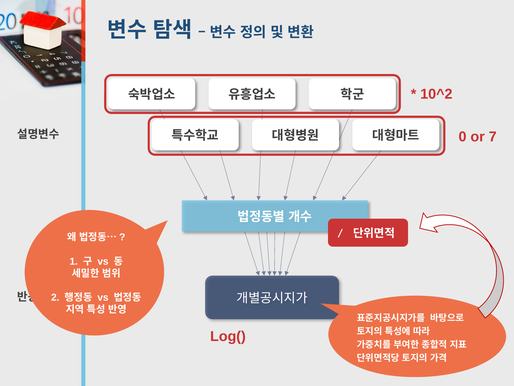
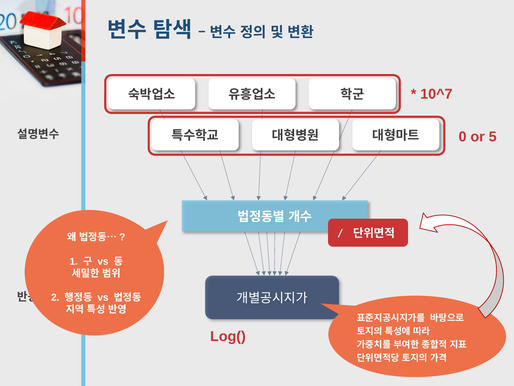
10^2: 10^2 -> 10^7 (436, 94)
7: 7 -> 5 (493, 137)
